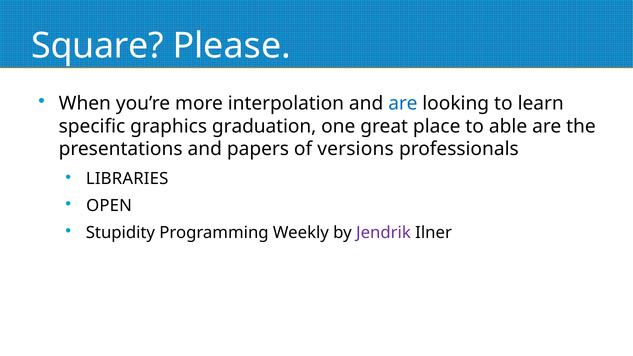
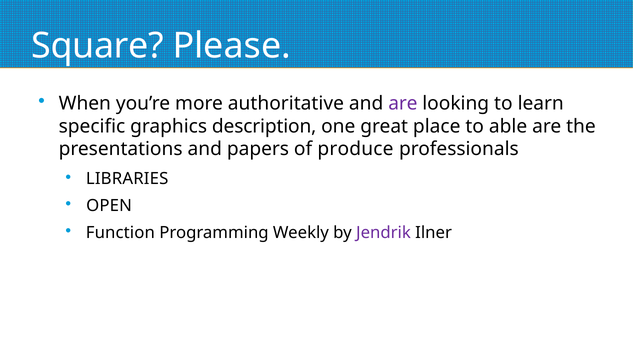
interpolation: interpolation -> authoritative (286, 103)
are colour: blue -> purple (403, 103)
graduation: graduation -> description (264, 126)
versions: versions -> produce (355, 149)
Stupidity: Stupidity -> Function (120, 233)
